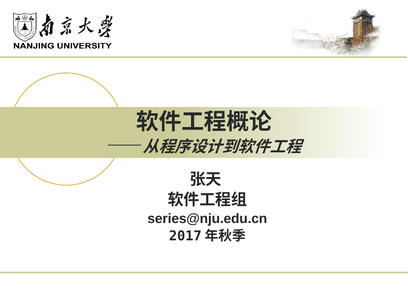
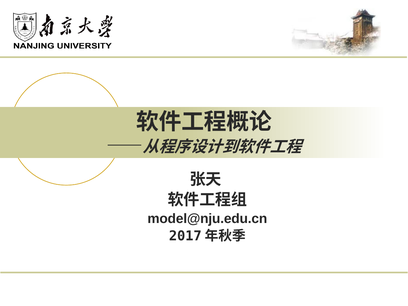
series@nju.edu.cn: series@nju.edu.cn -> model@nju.edu.cn (207, 219)
